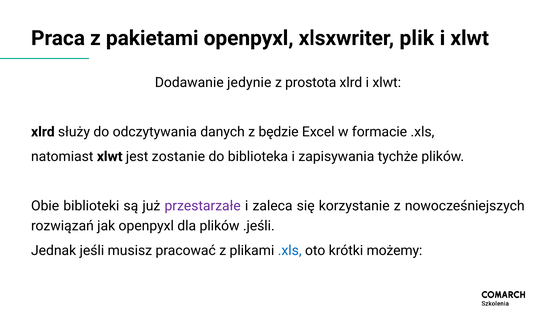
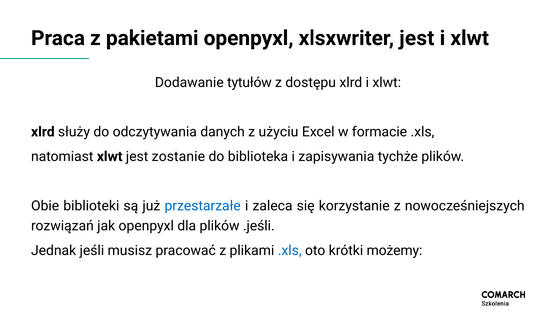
xlsxwriter plik: plik -> jest (417, 38)
jedynie: jedynie -> tytułów (249, 82)
prostota: prostota -> dostępu (311, 82)
będzie: będzie -> użyciu (278, 132)
przestarzałe colour: purple -> blue (203, 206)
